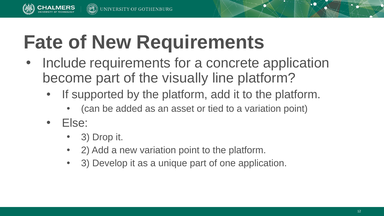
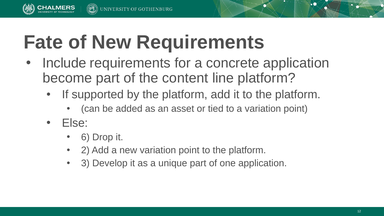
visually: visually -> content (185, 78)
3: 3 -> 6 (85, 137)
